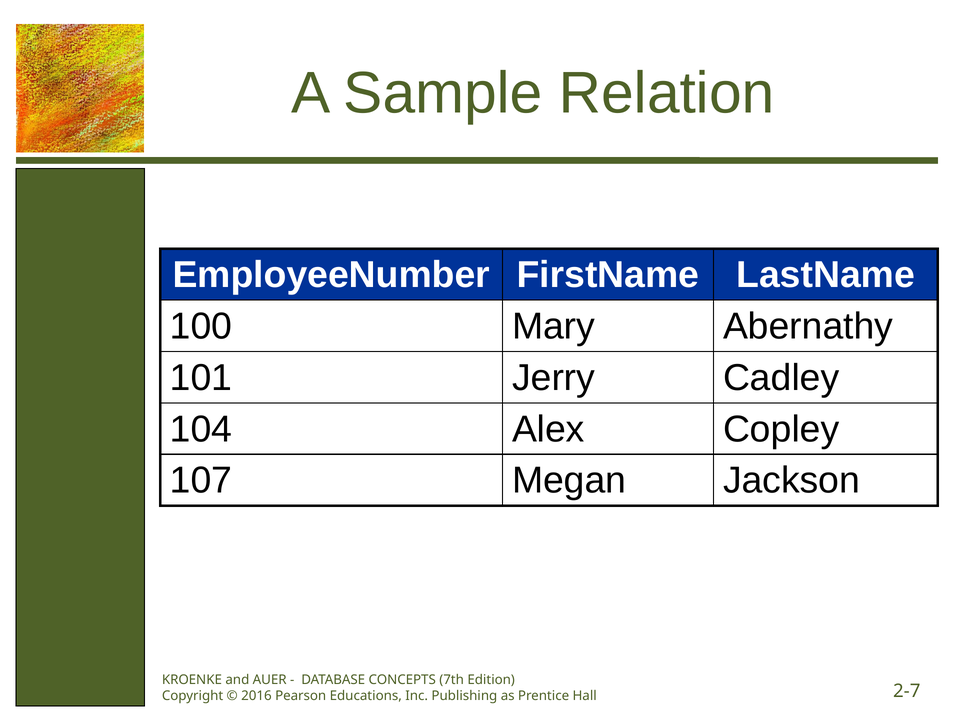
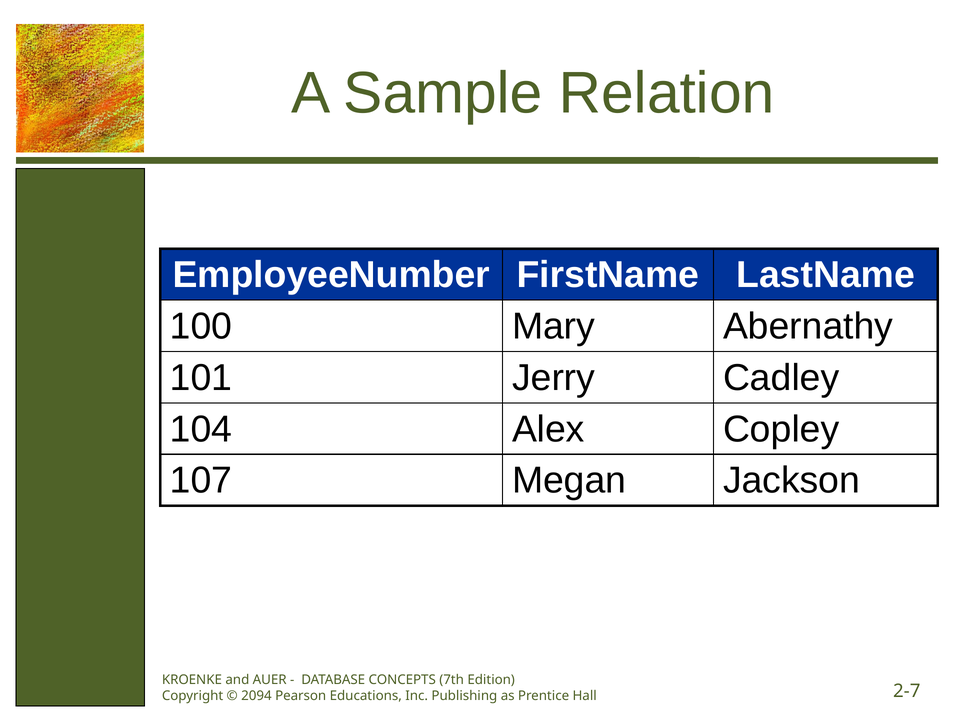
2016: 2016 -> 2094 (256, 695)
